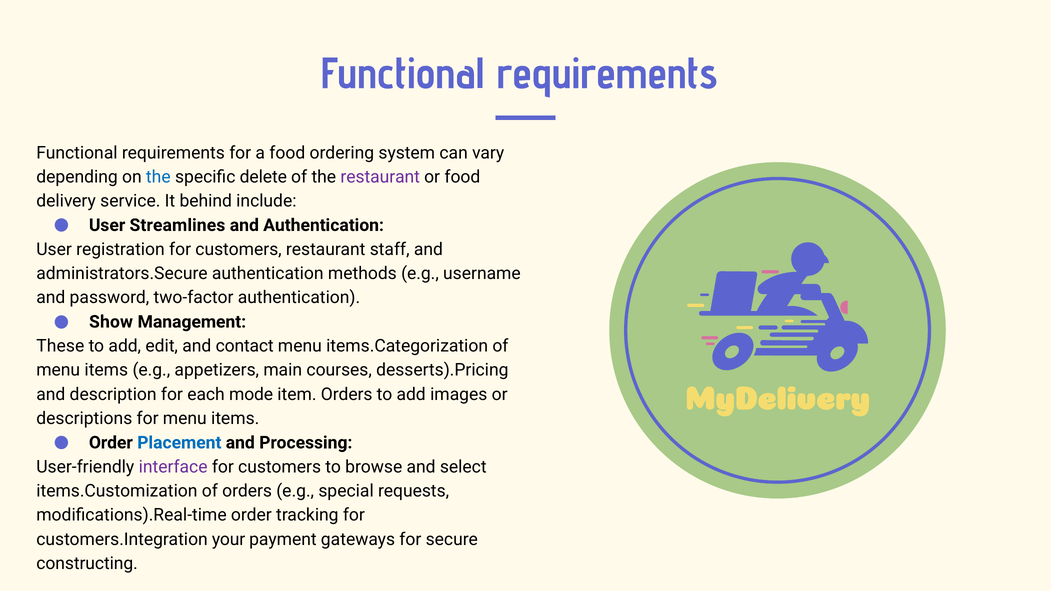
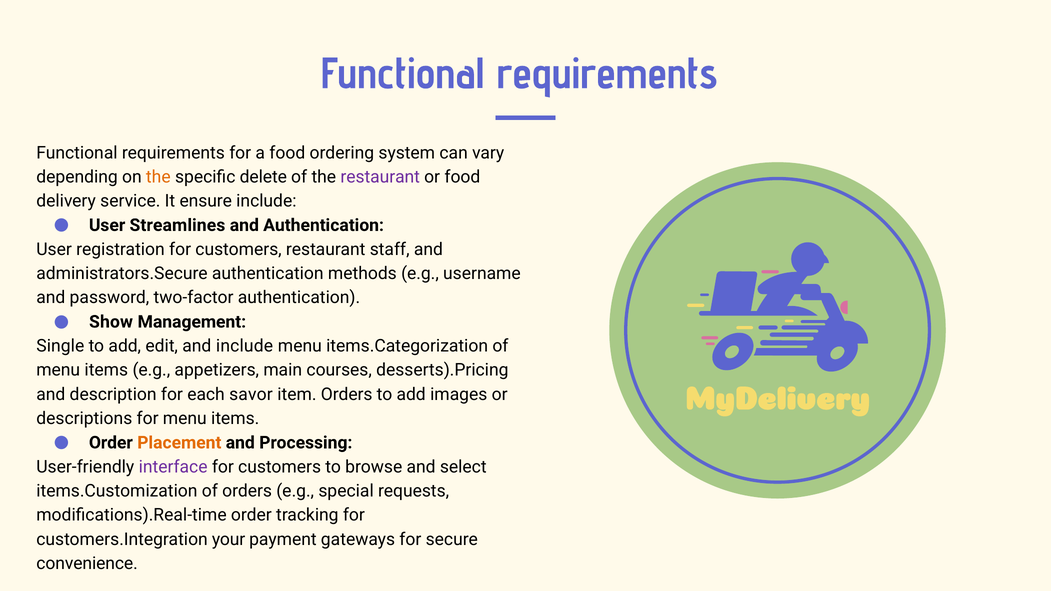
the colour: blue -> orange (158, 177)
behind: behind -> ensure (206, 201)
These: These -> Single (60, 346)
and contact: contact -> include (245, 346)
mode: mode -> savor (251, 394)
Placement colour: blue -> orange (179, 443)
constructing: constructing -> convenience (87, 564)
